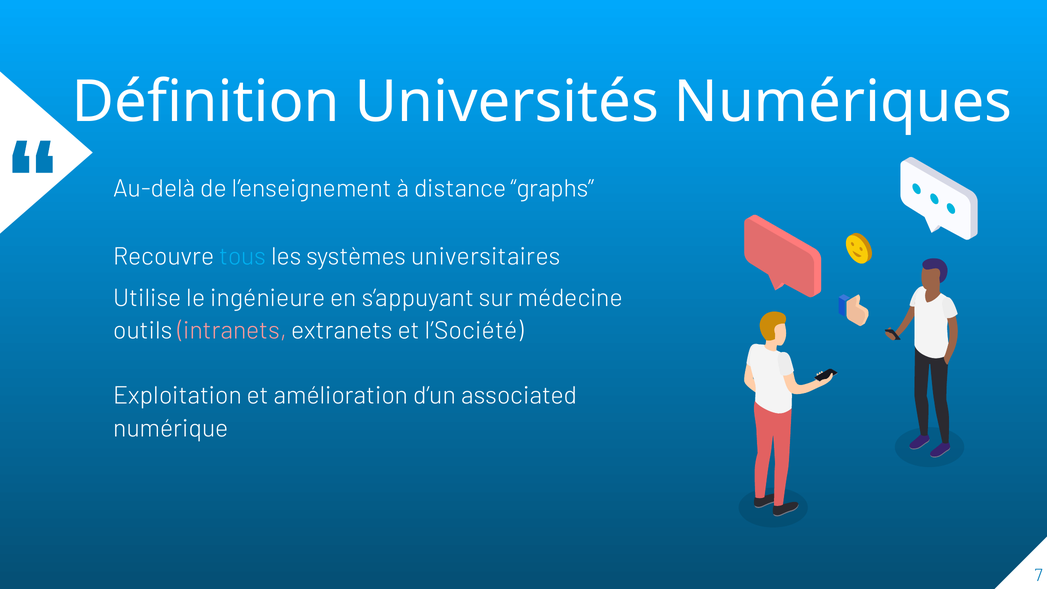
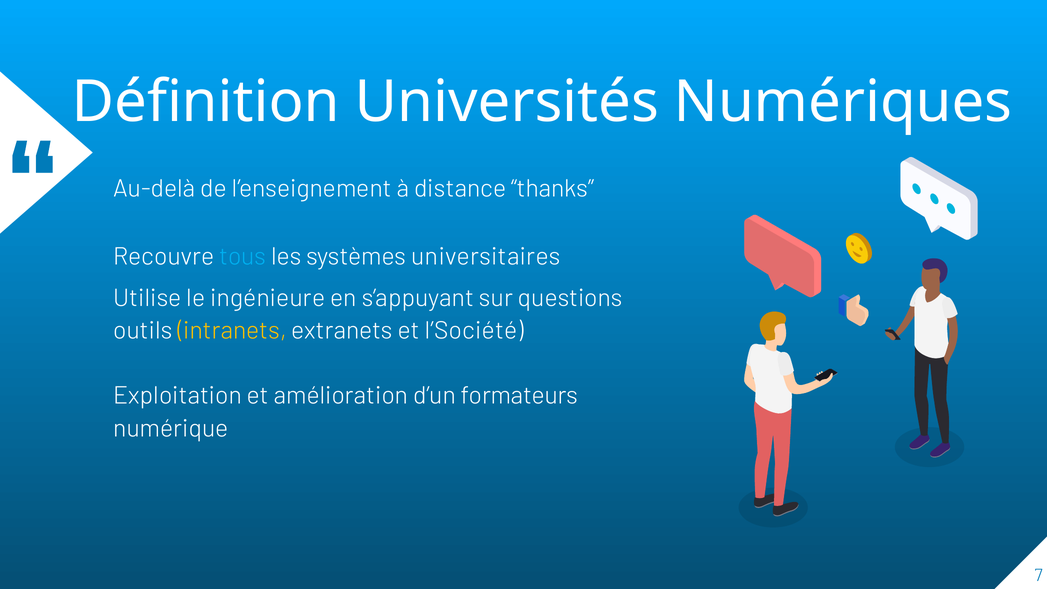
graphs: graphs -> thanks (553, 188)
médecine: médecine -> questions (570, 298)
intranets colour: pink -> yellow (232, 330)
associated: associated -> formateurs (519, 396)
